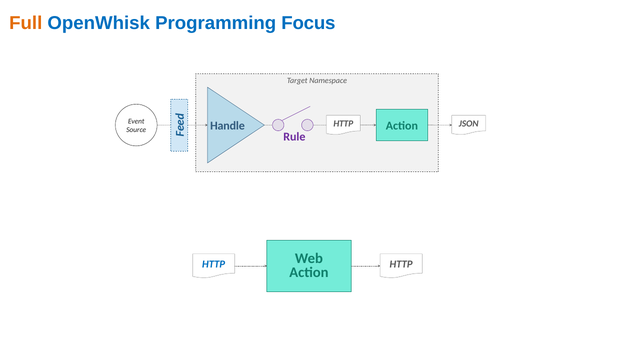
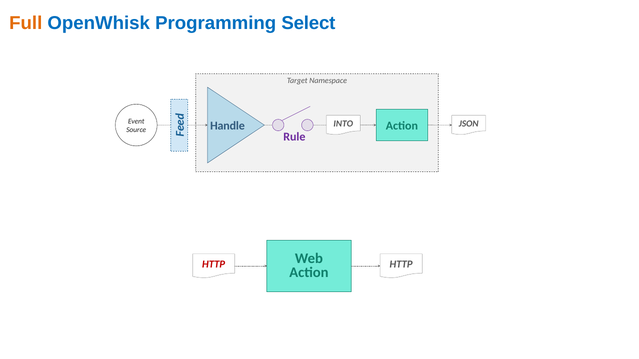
Focus: Focus -> Select (308, 23)
HTTP: HTTP -> INTO (343, 124)
HTTP colour: blue -> red (214, 265)
